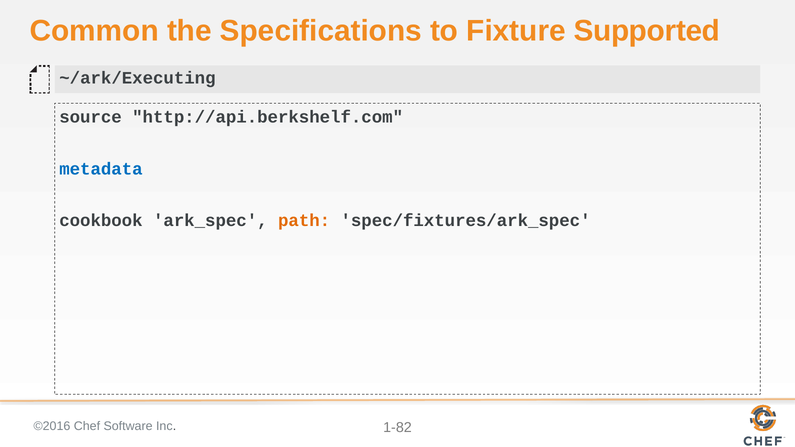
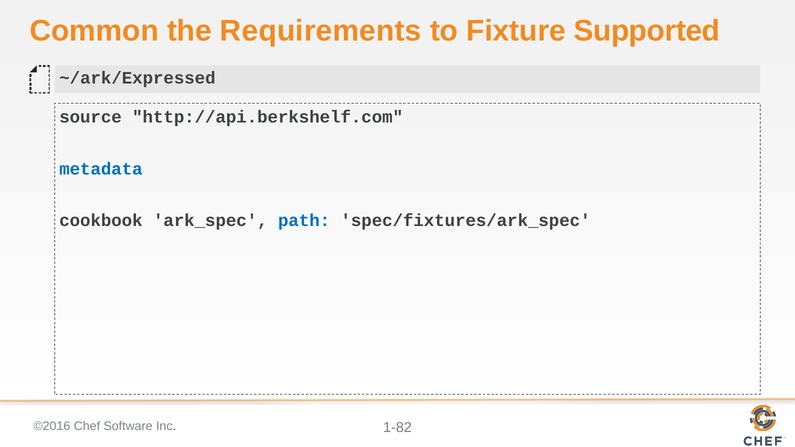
Specifications: Specifications -> Requirements (321, 31)
~/ark/Executing: ~/ark/Executing -> ~/ark/Expressed (137, 78)
path colour: orange -> blue (304, 221)
